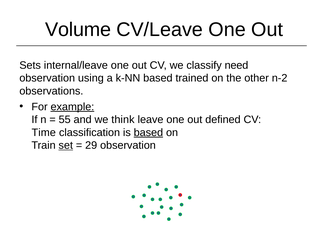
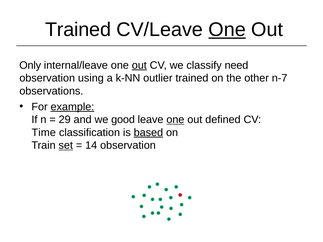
Volume: Volume -> Trained (78, 30)
One underline: none -> present (227, 30)
Sets: Sets -> Only (30, 65)
out underline: none -> present (139, 65)
k-NN based: based -> outlier (158, 78)
n-2: n-2 -> n-7 (280, 78)
55: 55 -> 29 (65, 120)
think: think -> good (123, 120)
one underline: none -> present (175, 120)
29: 29 -> 14 (91, 146)
